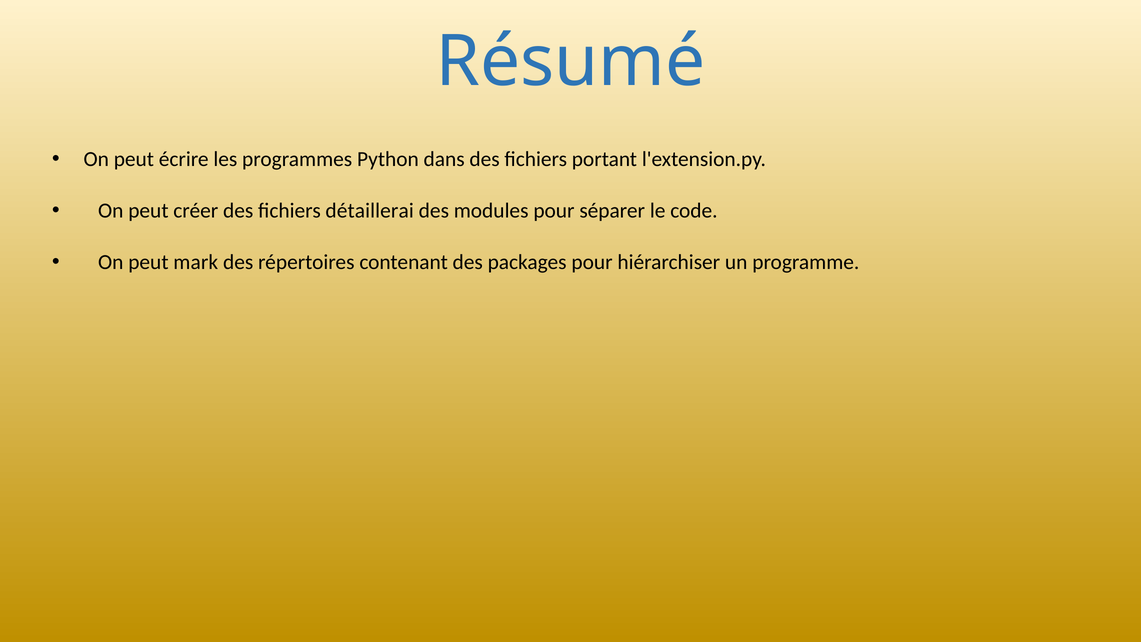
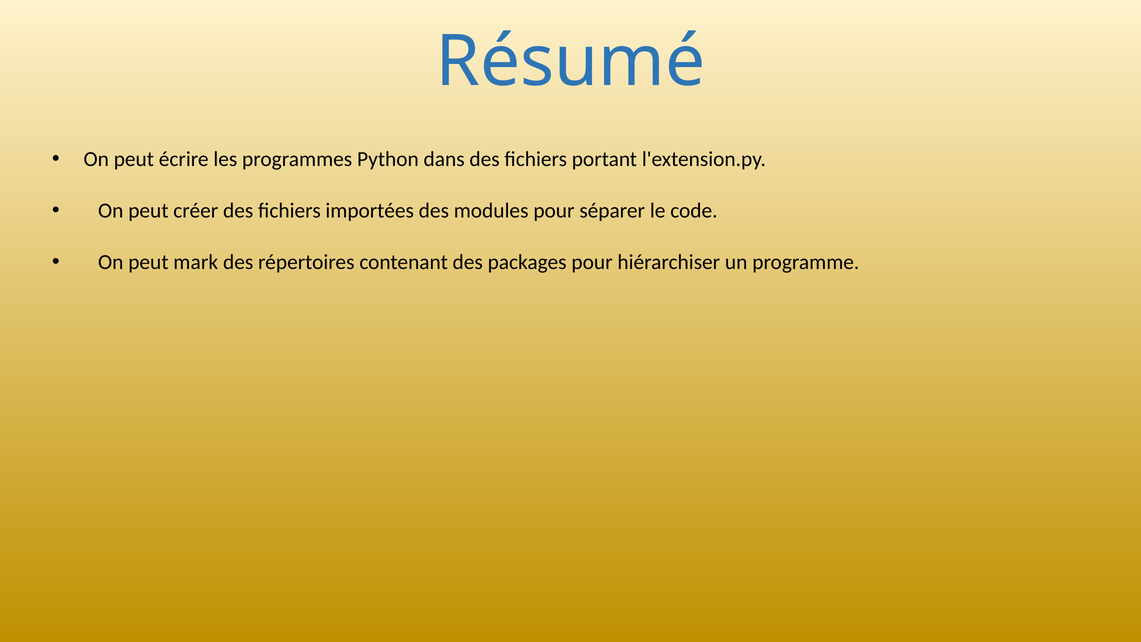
détaillerai: détaillerai -> importées (370, 211)
